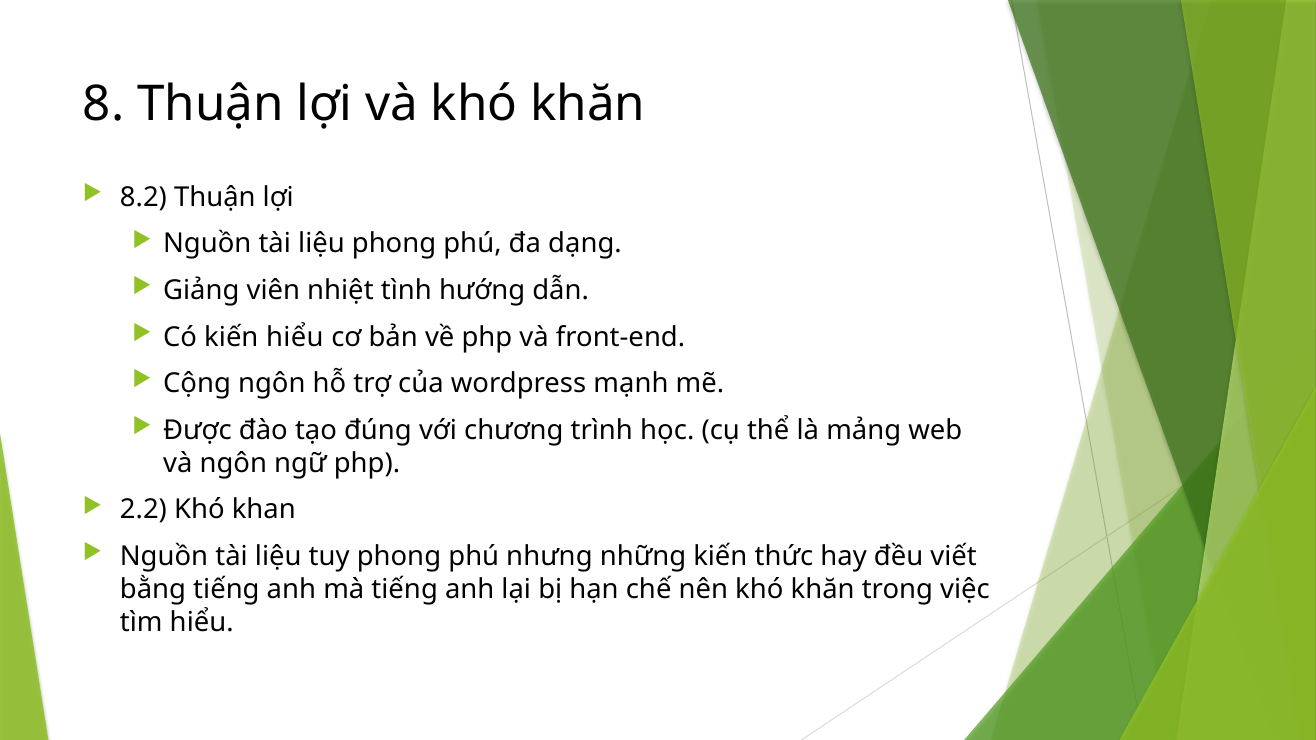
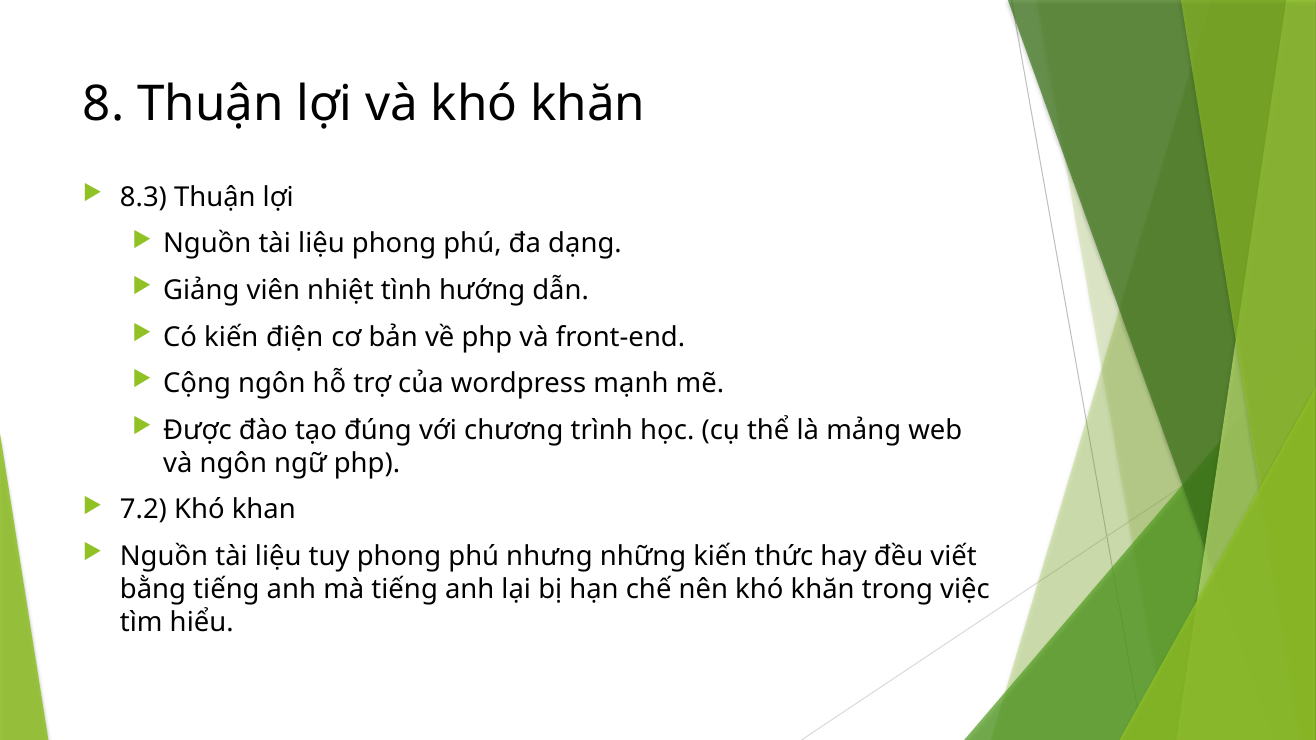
8.2: 8.2 -> 8.3 (143, 197)
kiến hiểu: hiểu -> điện (295, 337)
2.2: 2.2 -> 7.2 (143, 510)
